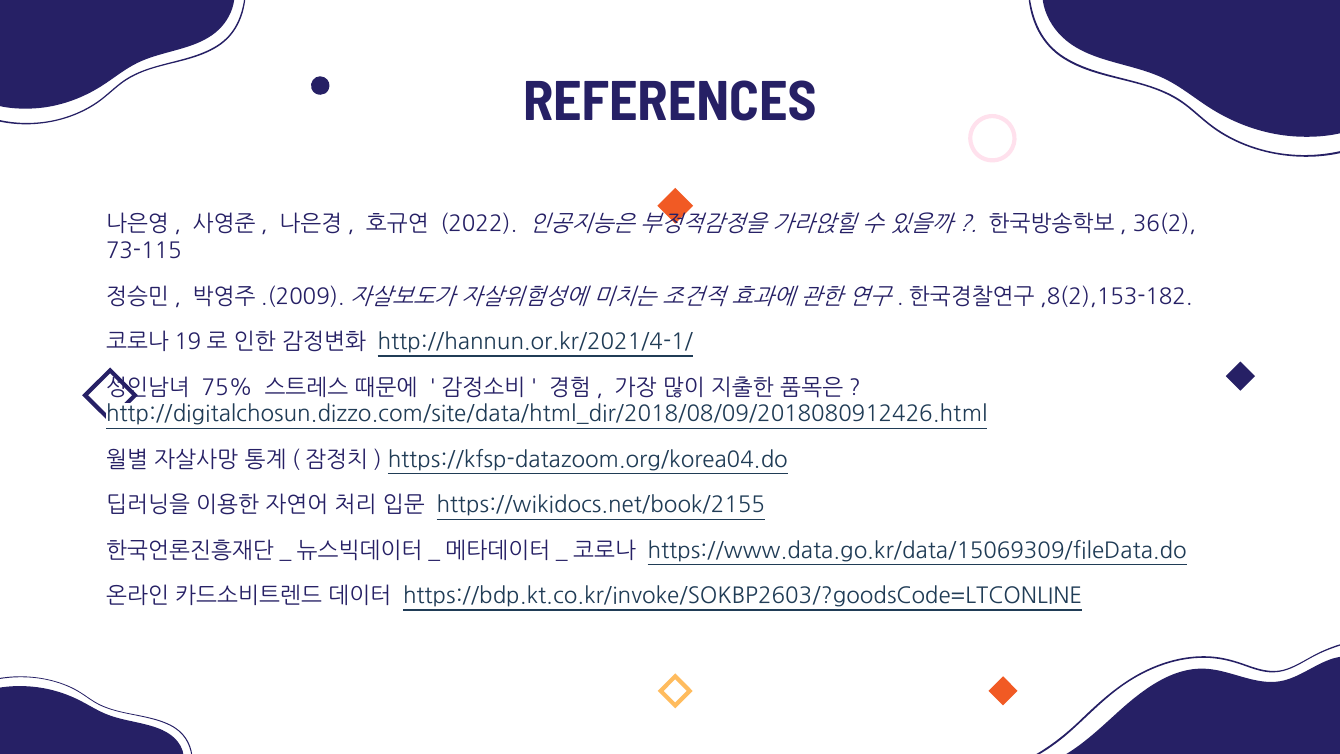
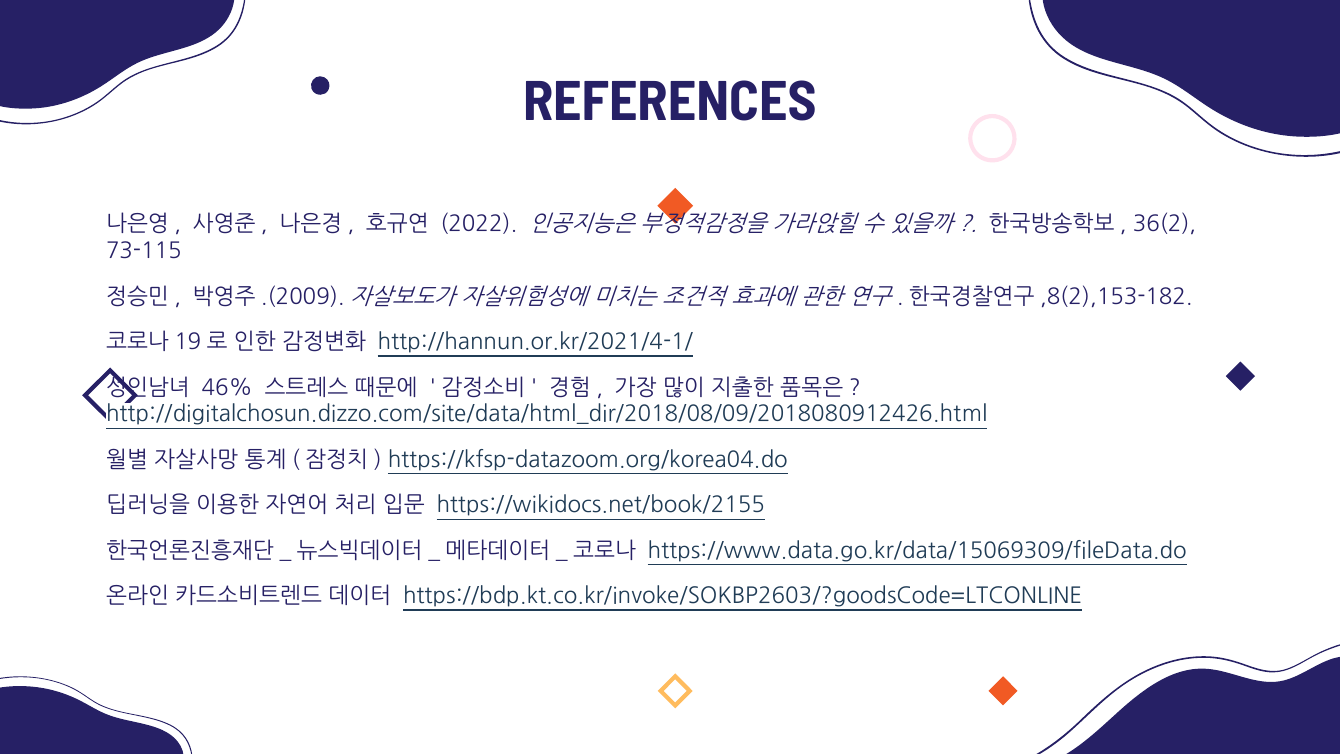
75%: 75% -> 46% (227, 388)
